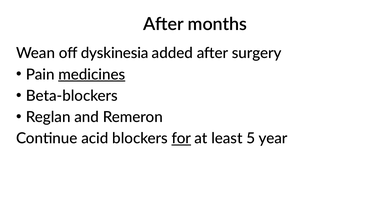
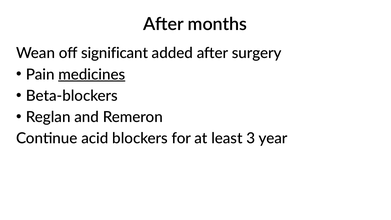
dyskinesia: dyskinesia -> significant (115, 53)
for underline: present -> none (181, 138)
5: 5 -> 3 (251, 138)
